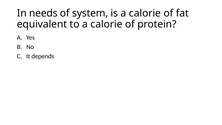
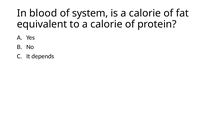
needs: needs -> blood (43, 13)
